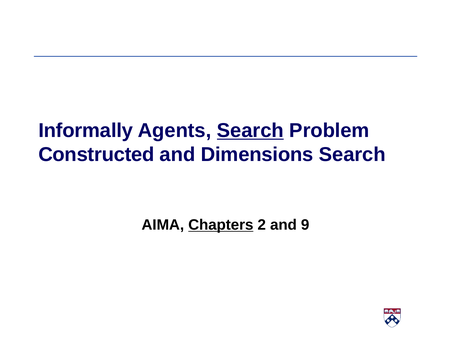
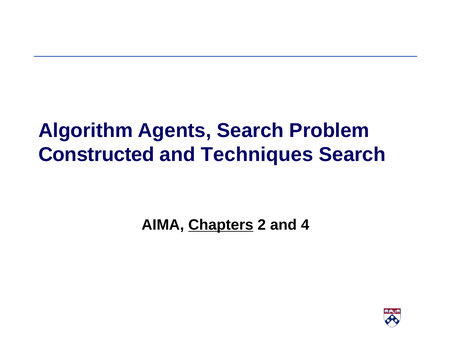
Informally: Informally -> Algorithm (86, 131)
Search underline: present -> none (250, 131)
Dimensions: Dimensions -> Techniques (257, 155)
9: 9 -> 4 (305, 225)
